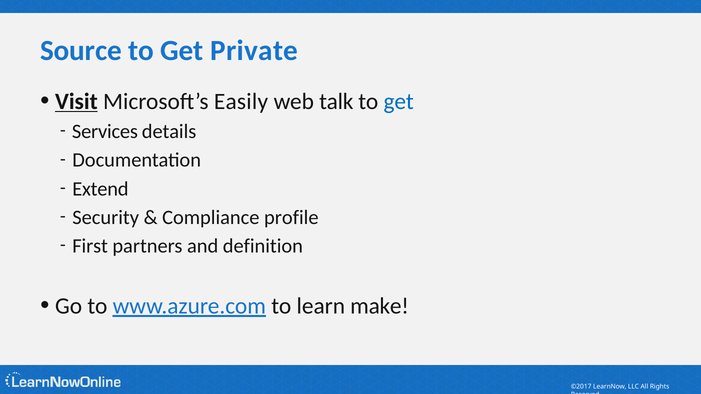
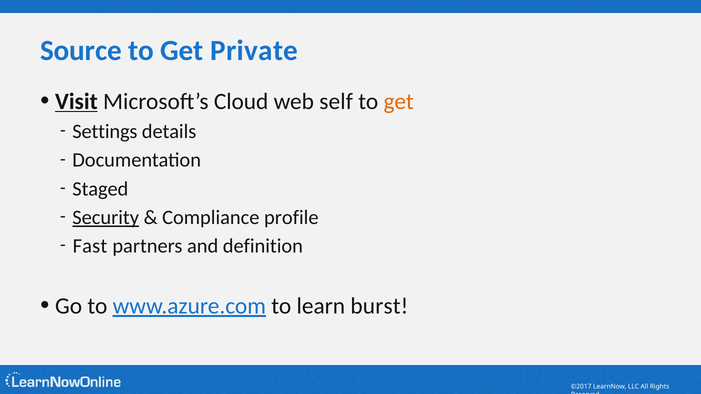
Easily: Easily -> Cloud (241, 102)
talk: talk -> self (336, 102)
get colour: blue -> orange (399, 102)
Services: Services -> Settings (105, 132)
Extend: Extend -> Staged (100, 189)
Security underline: none -> present (106, 218)
First: First -> Fast (90, 246)
make: make -> burst (379, 306)
